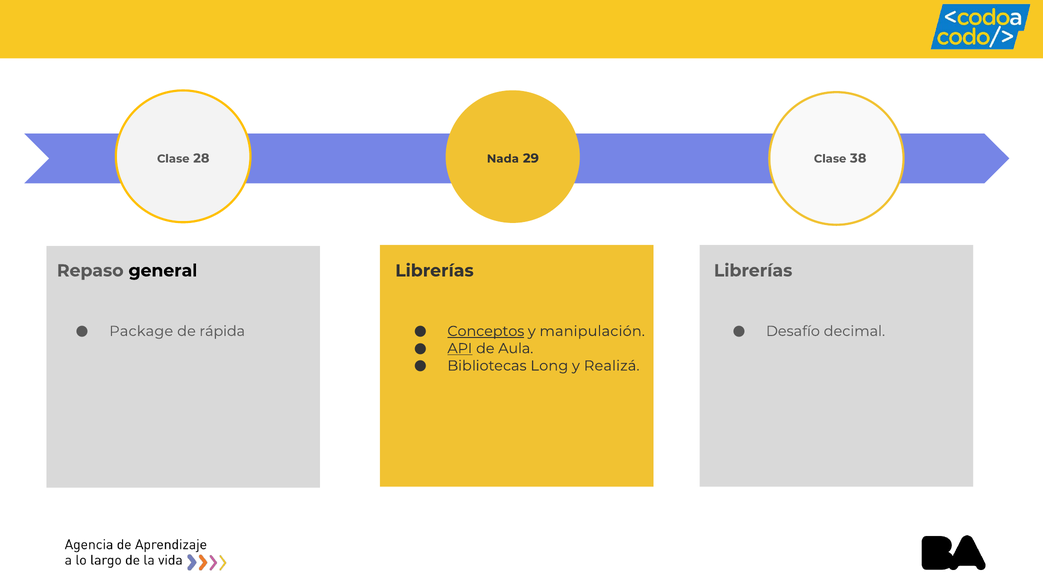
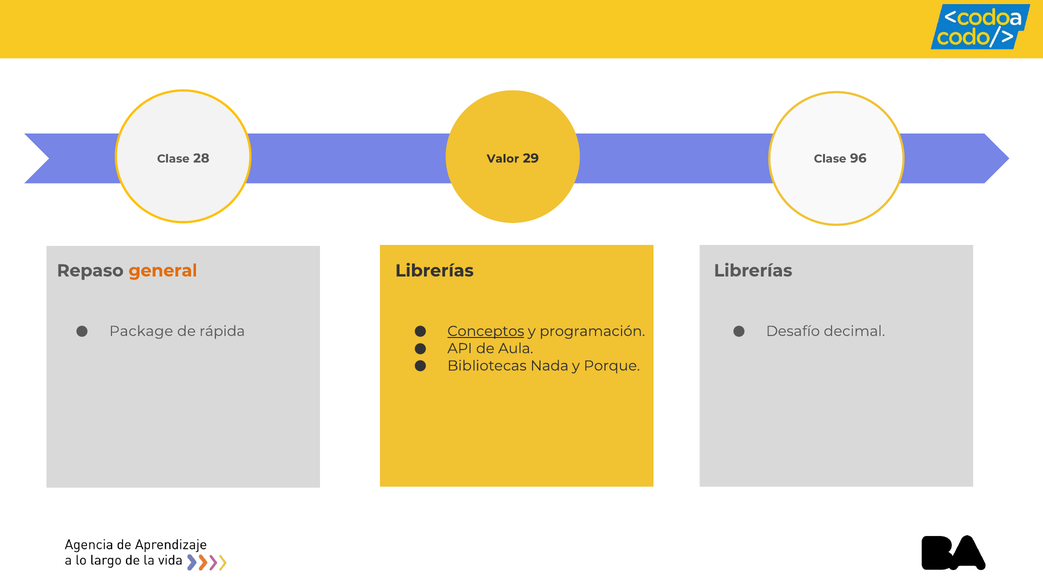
Nada: Nada -> Valor (503, 159)
38: 38 -> 96 (858, 158)
general colour: black -> orange (163, 271)
manipulación: manipulación -> programación (592, 332)
API underline: present -> none (460, 349)
Long: Long -> Nada (549, 366)
Realizá: Realizá -> Porque (612, 366)
